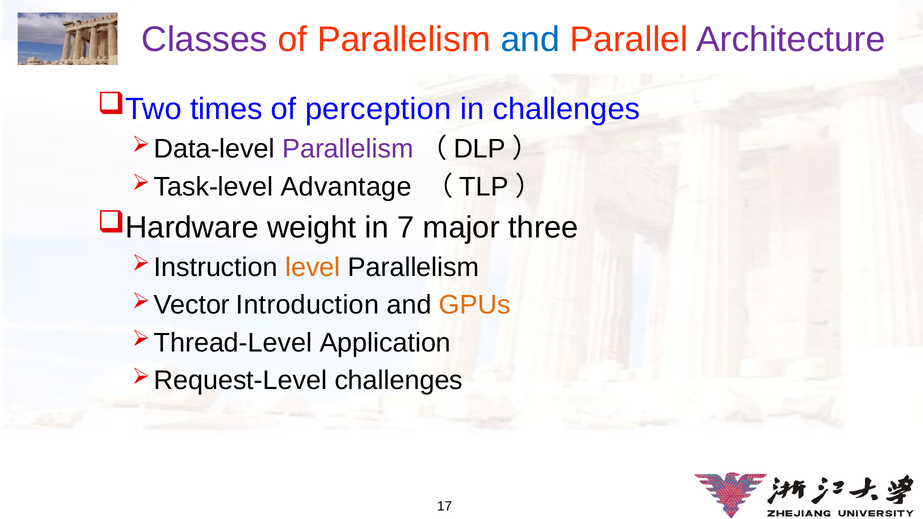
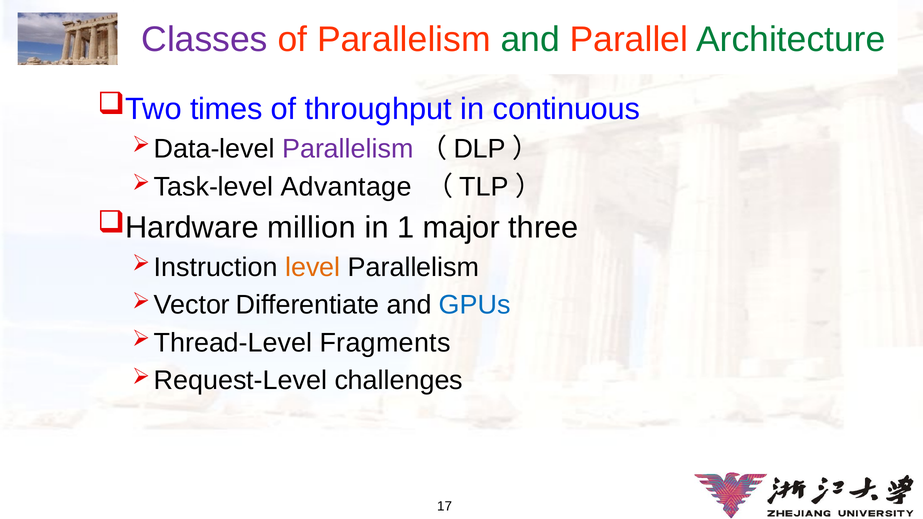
and colour: blue -> green (530, 40)
Architecture colour: purple -> green (791, 40)
perception: perception -> throughput (378, 109)
in challenges: challenges -> continuous (567, 109)
weight: weight -> million (312, 228)
7: 7 -> 1 (406, 228)
Introduction: Introduction -> Differentiate (308, 305)
GPUs colour: orange -> blue (475, 305)
Application: Application -> Fragments (385, 343)
